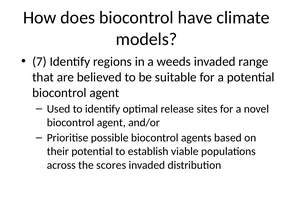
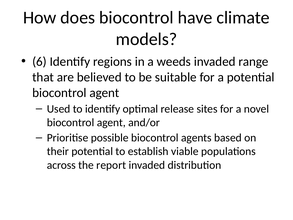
7: 7 -> 6 (39, 61)
scores: scores -> report (111, 165)
